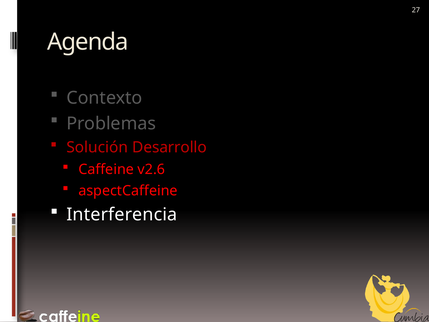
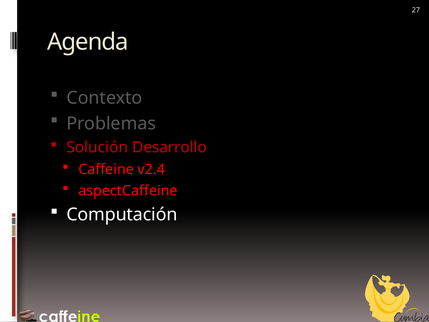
v2.6: v2.6 -> v2.4 (151, 169)
Interferencia: Interferencia -> Computación (122, 214)
